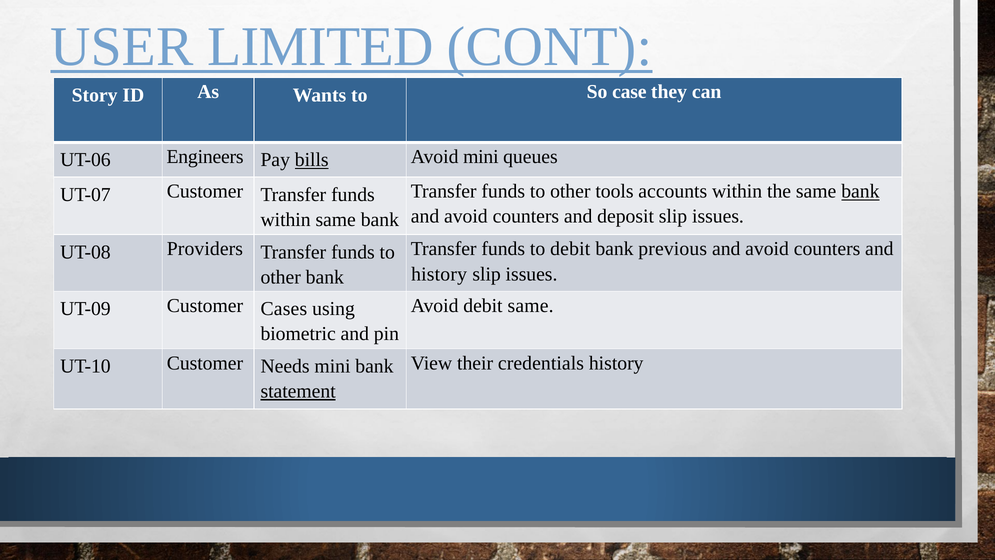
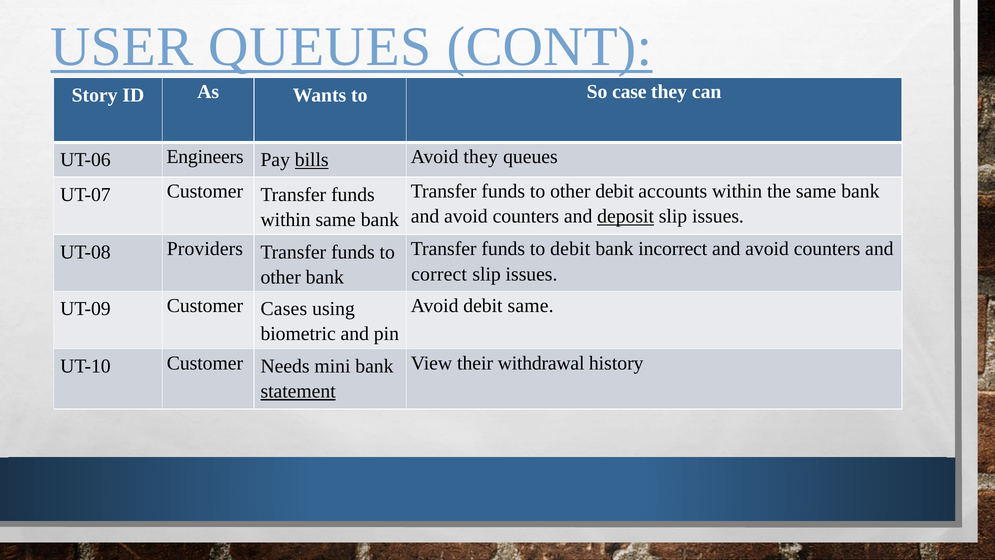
USER LIMITED: LIMITED -> QUEUES (320, 47)
Avoid mini: mini -> they (481, 157)
other tools: tools -> debit (615, 191)
bank underline: present -> none (860, 191)
deposit underline: none -> present (626, 216)
previous: previous -> incorrect (673, 249)
history: history -> correct (439, 274)
credentials: credentials -> withdrawal (541, 363)
